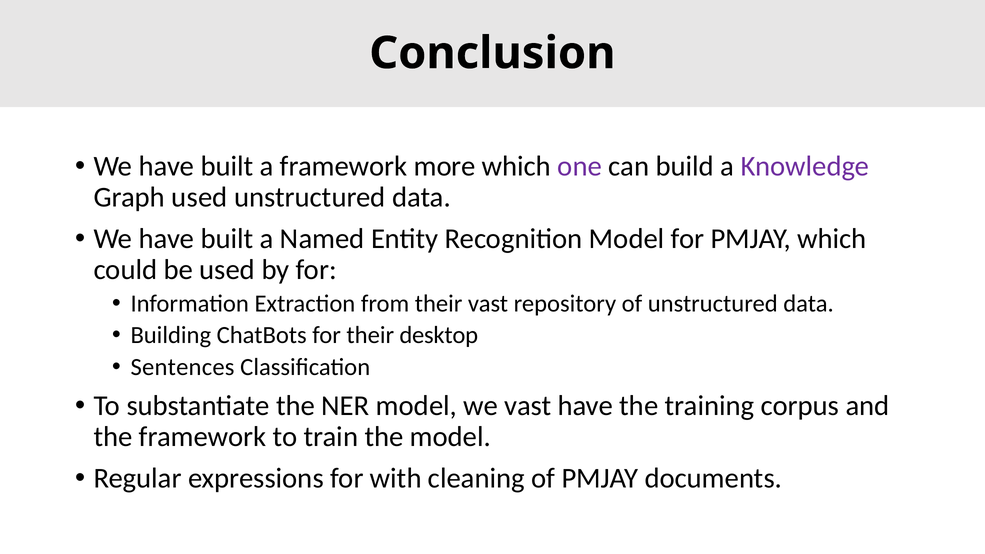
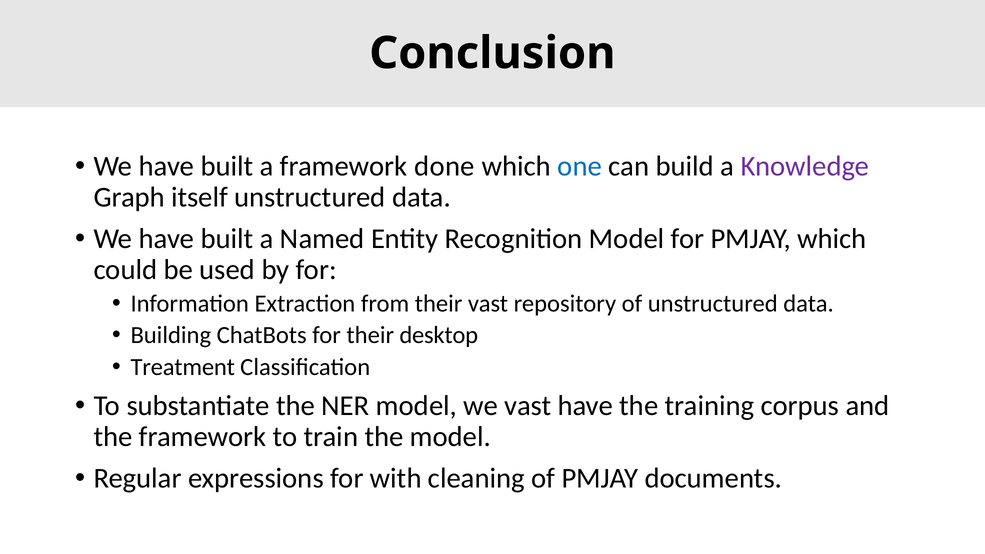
more: more -> done (444, 166)
one colour: purple -> blue (580, 166)
Graph used: used -> itself (200, 197)
Sentences: Sentences -> Treatment (183, 367)
